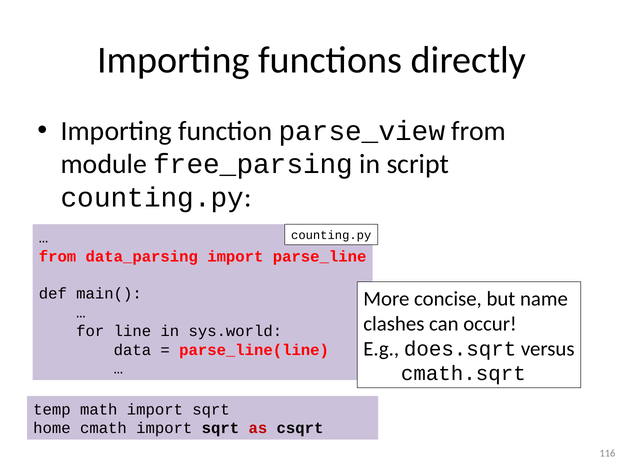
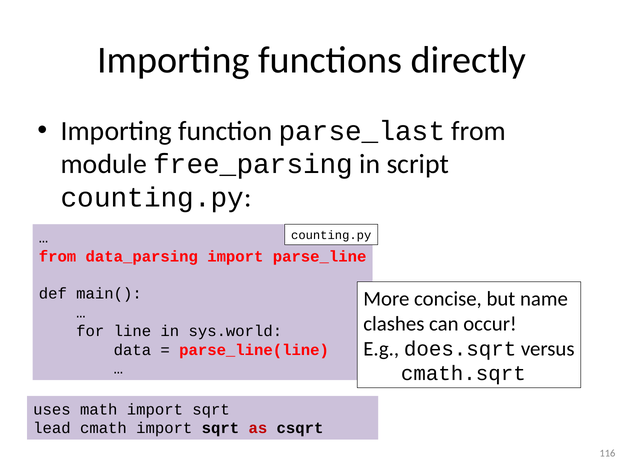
parse_view: parse_view -> parse_last (362, 131)
temp: temp -> uses (52, 409)
home: home -> lead (52, 428)
